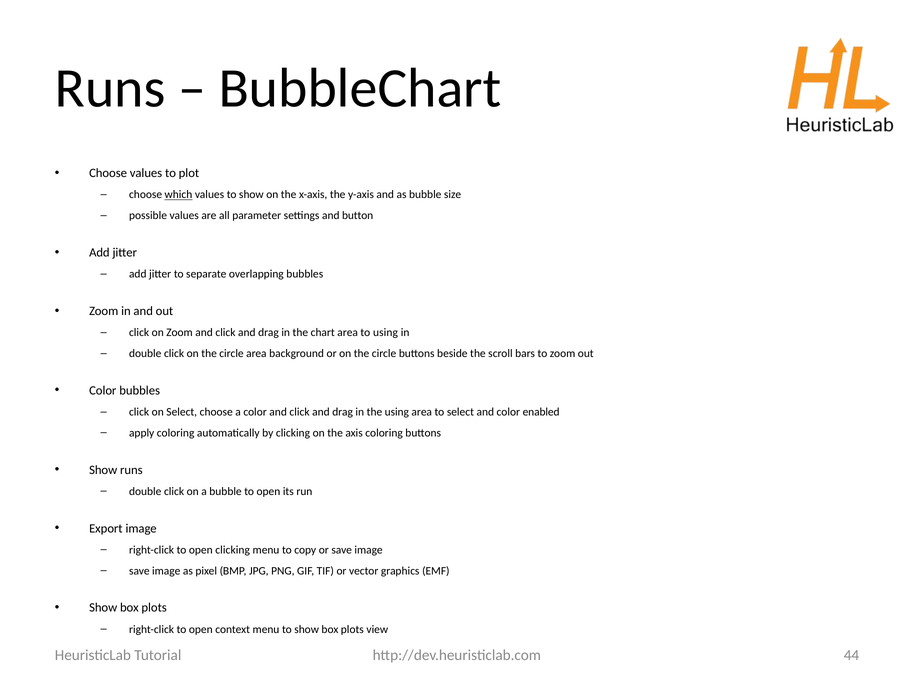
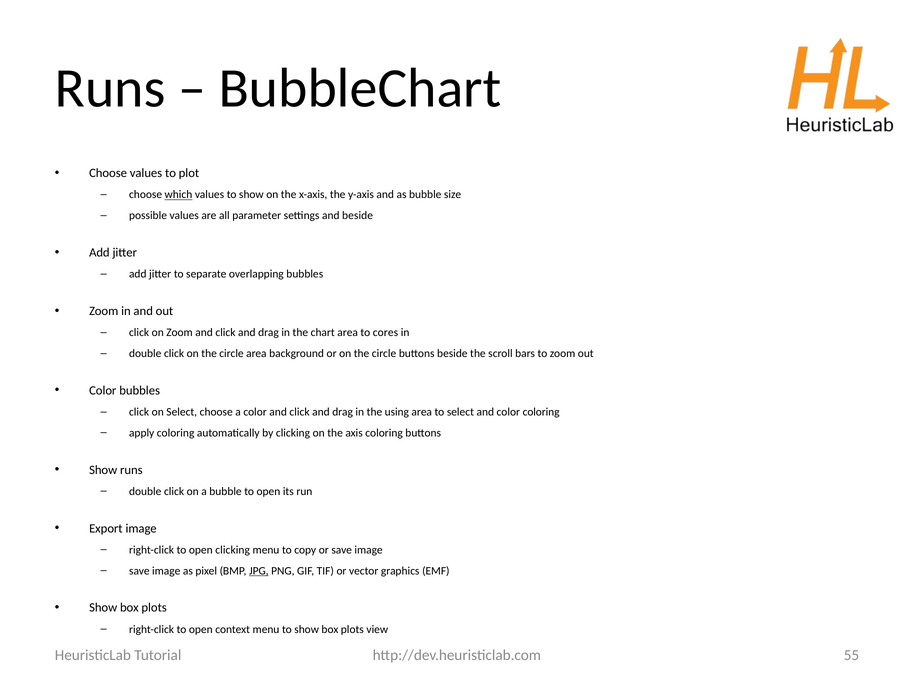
and button: button -> beside (358, 215)
to using: using -> cores (385, 332)
color enabled: enabled -> coloring (541, 412)
JPG underline: none -> present (259, 570)
44: 44 -> 55 (851, 654)
